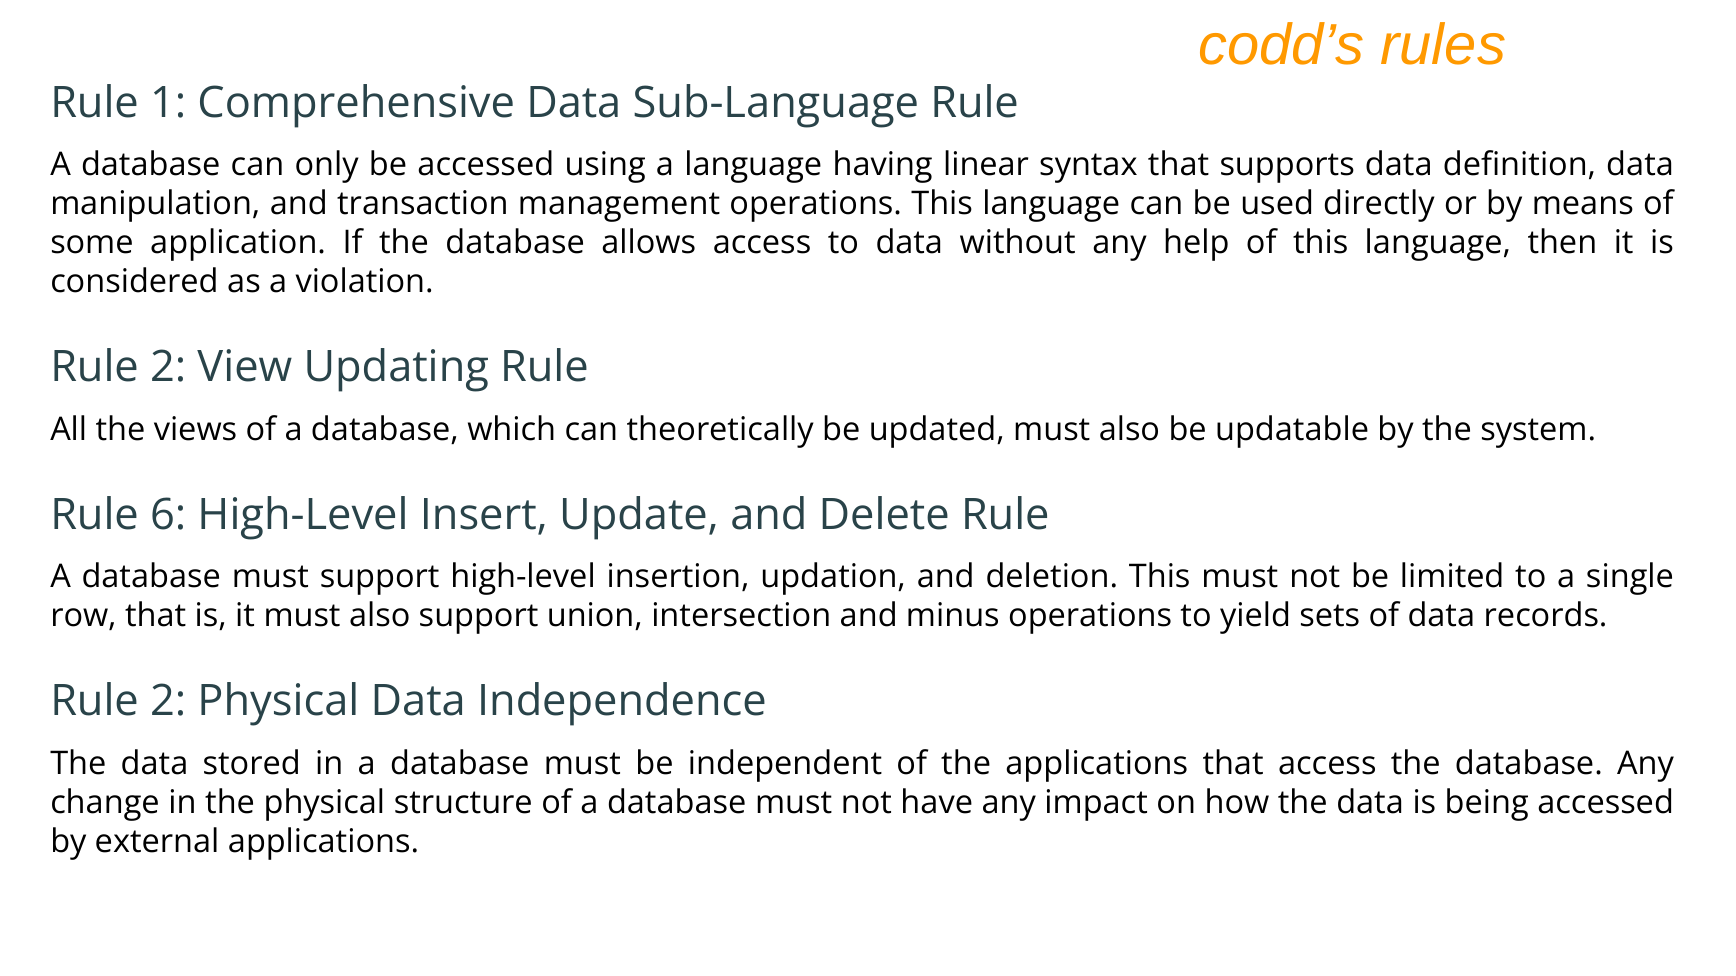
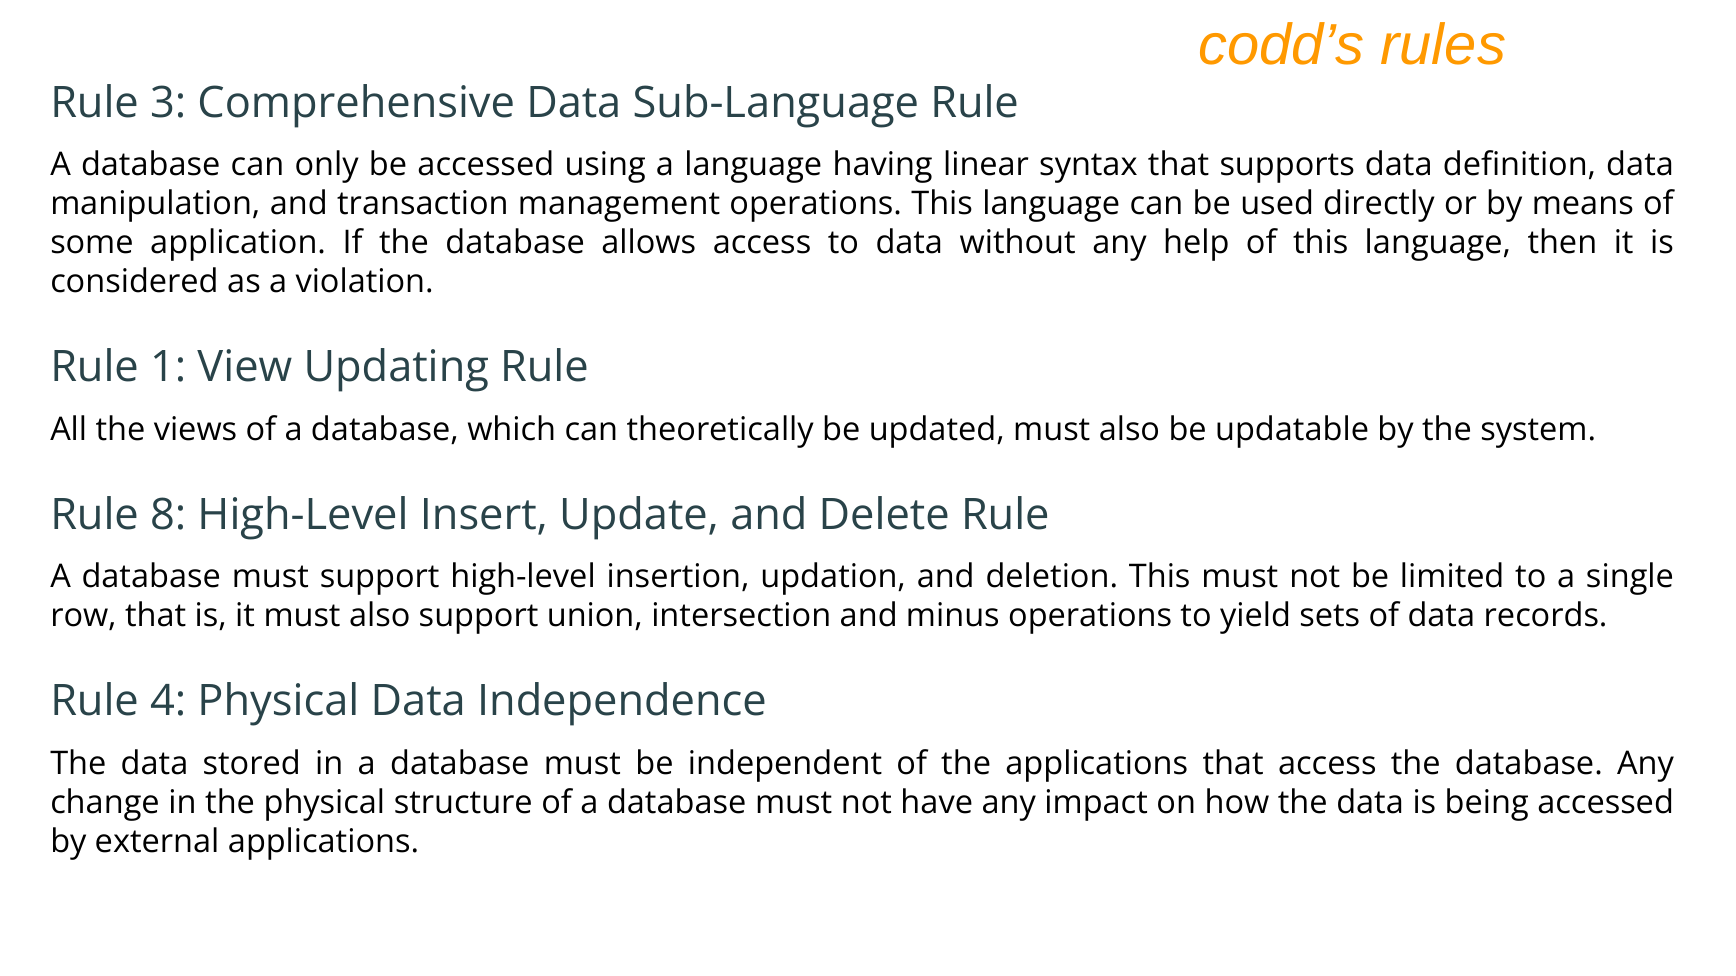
1: 1 -> 3 (168, 103)
2: 2 -> 1 (168, 368)
6: 6 -> 8 (168, 515)
2: 2 -> 4 (168, 702)
